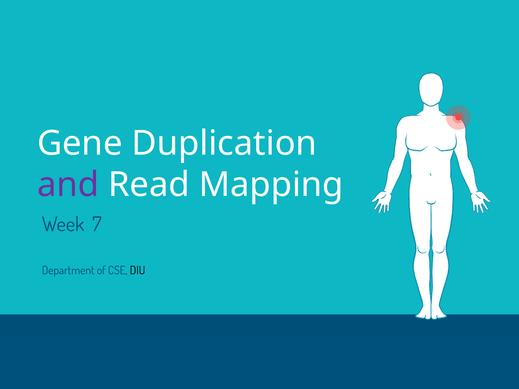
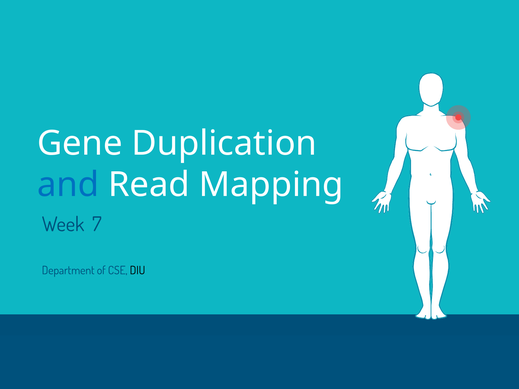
and colour: purple -> blue (68, 185)
